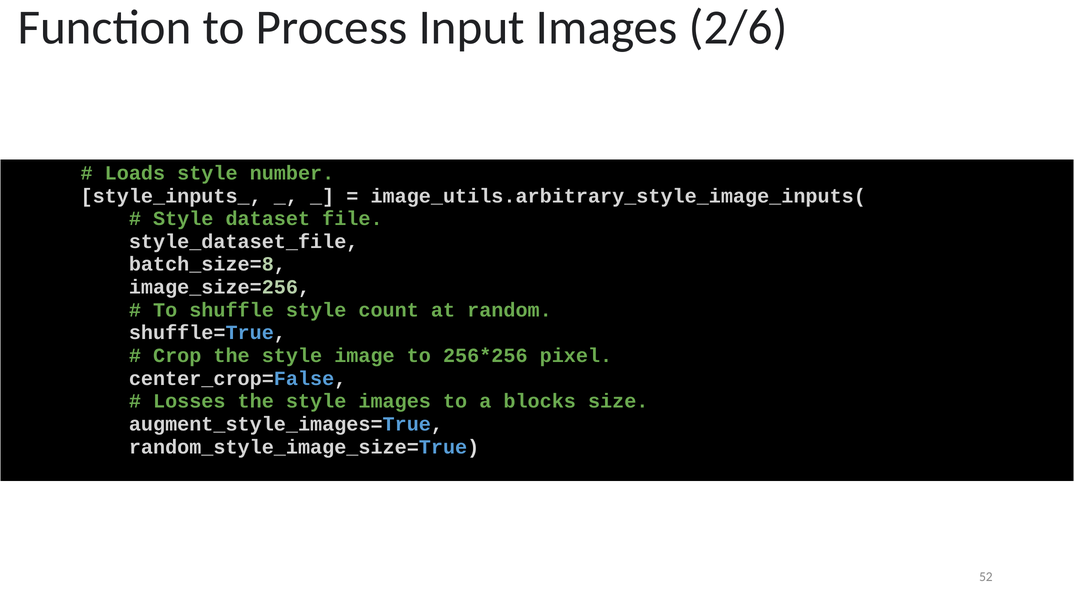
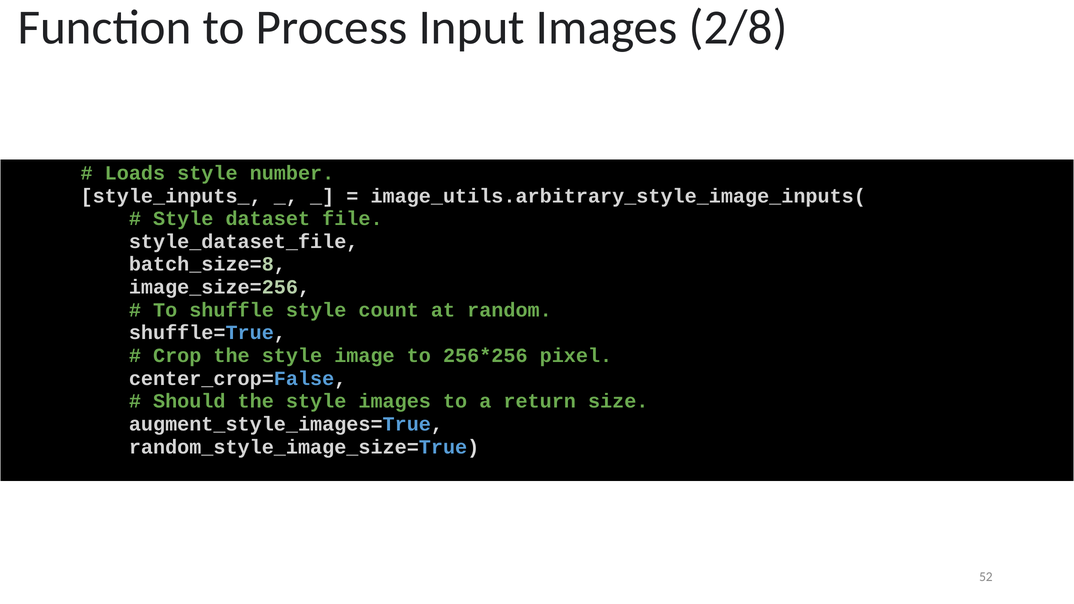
2/6: 2/6 -> 2/8 (738, 28)
Losses: Losses -> Should (189, 401)
blocks: blocks -> return (540, 401)
